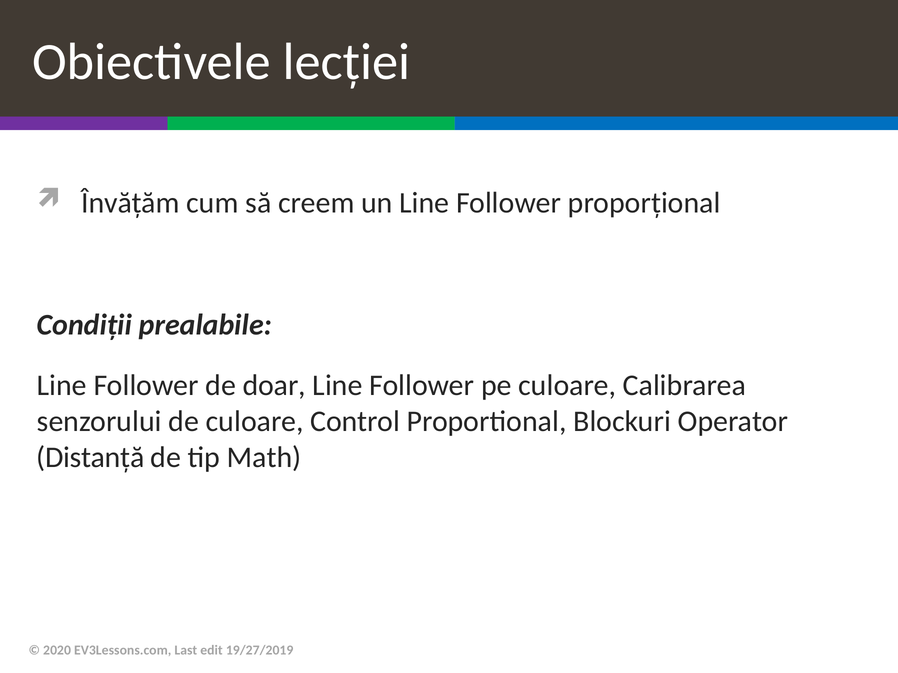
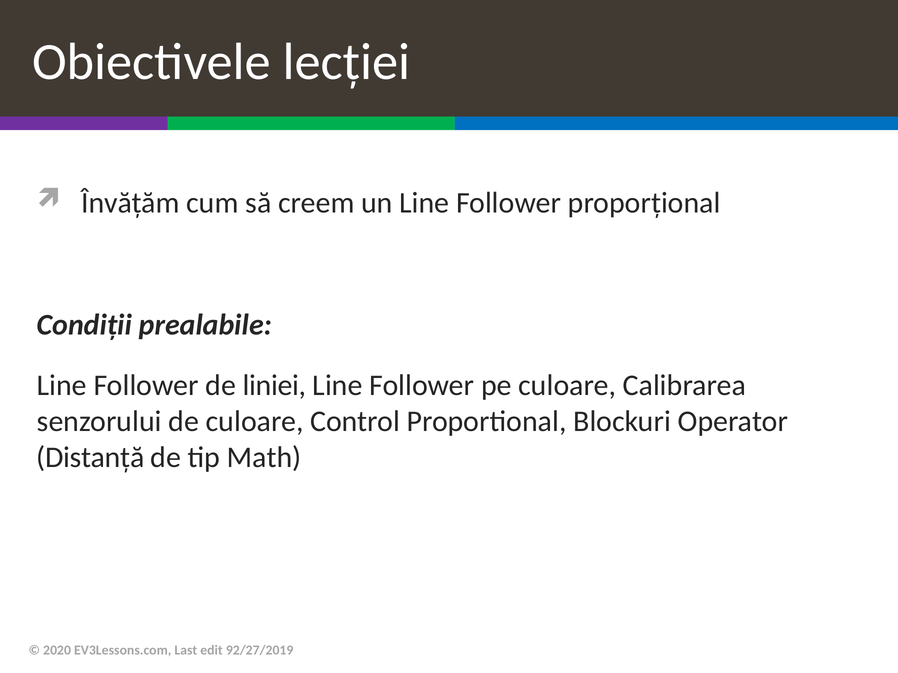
doar: doar -> liniei (274, 386)
19/27/2019: 19/27/2019 -> 92/27/2019 (260, 651)
